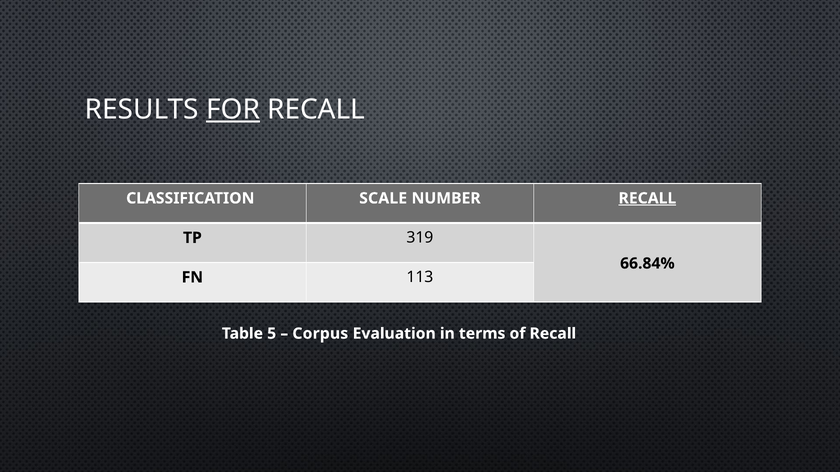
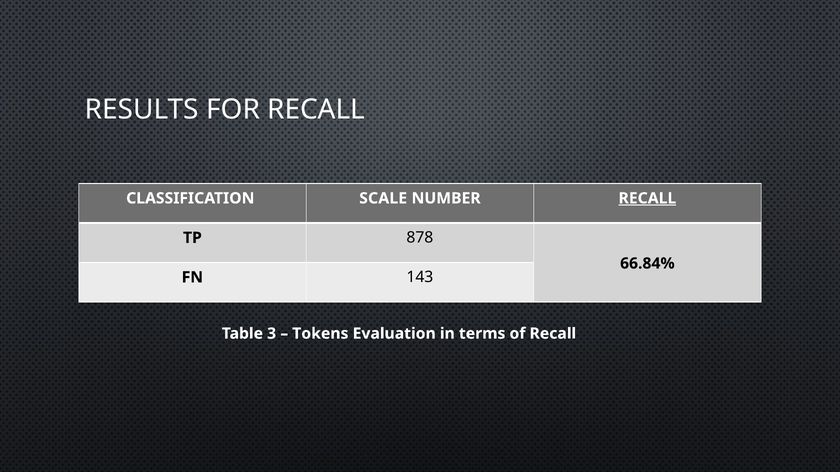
FOR underline: present -> none (233, 110)
319: 319 -> 878 (420, 238)
113: 113 -> 143 (420, 278)
5: 5 -> 3 (272, 334)
Corpus: Corpus -> Tokens (320, 334)
